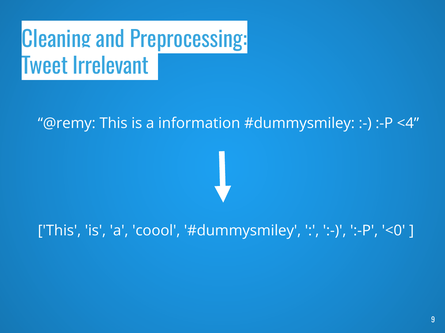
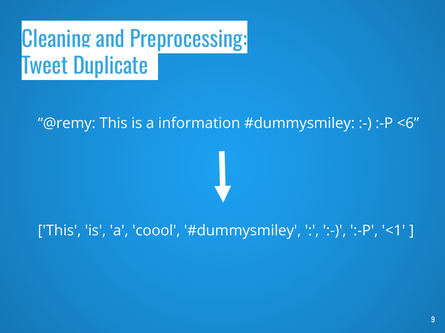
Irrelevant: Irrelevant -> Duplicate (111, 67)
<4: <4 -> <6 (408, 123)
<0: <0 -> <1 (394, 231)
